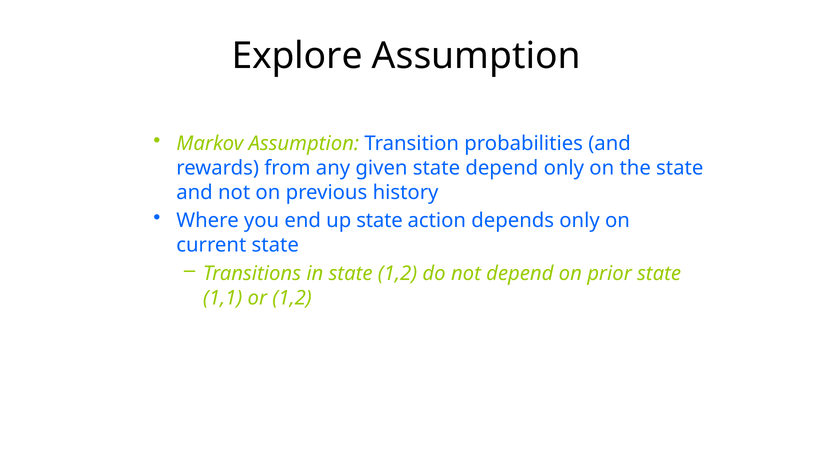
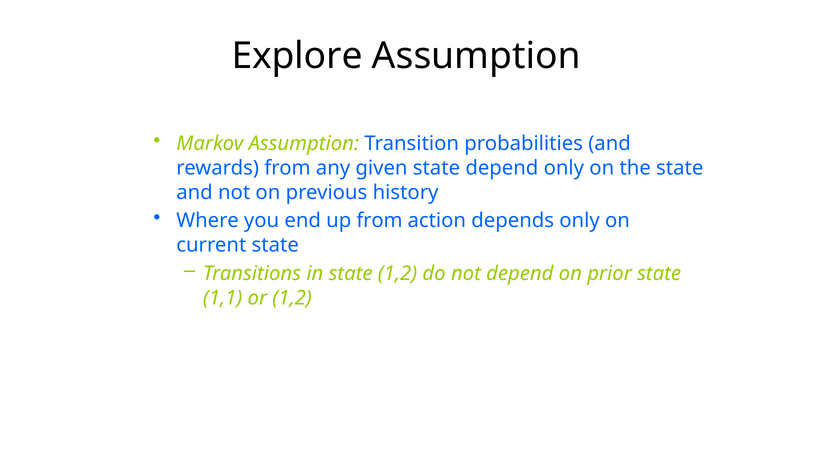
up state: state -> from (379, 221)
